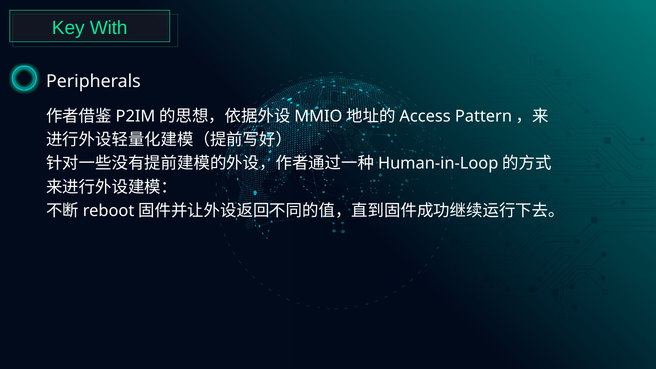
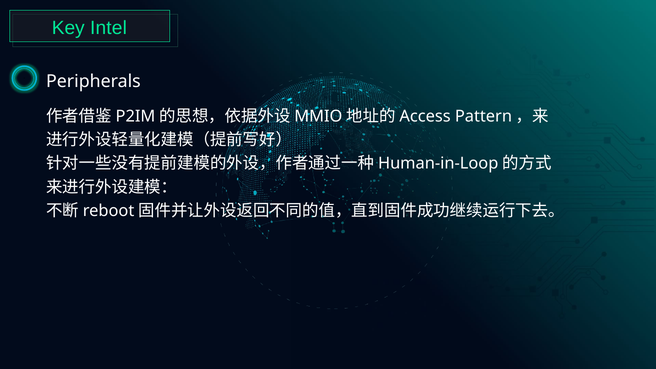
With: With -> Intel (108, 28)
